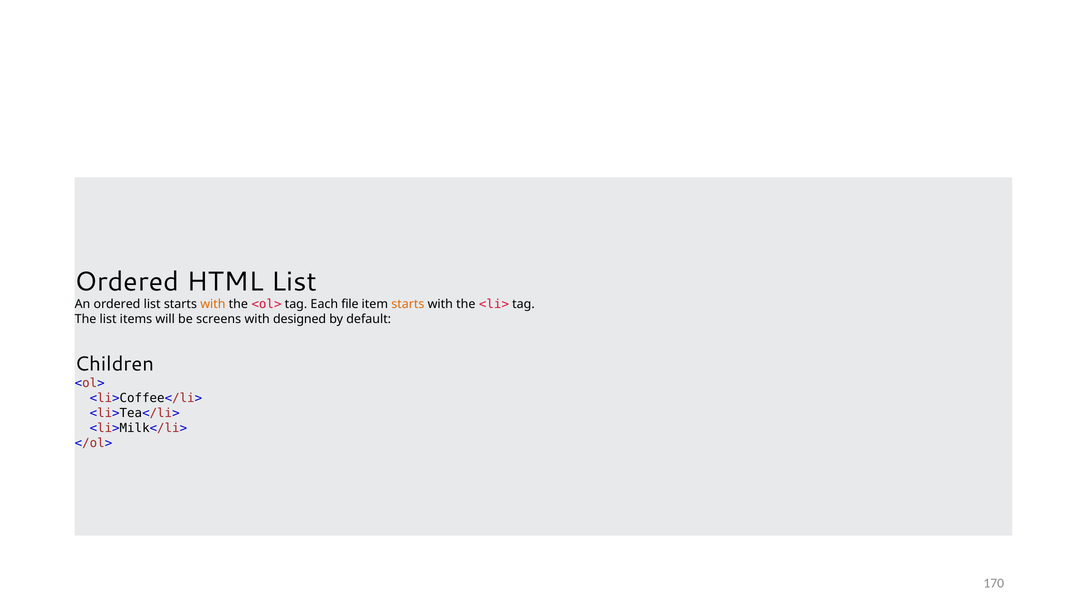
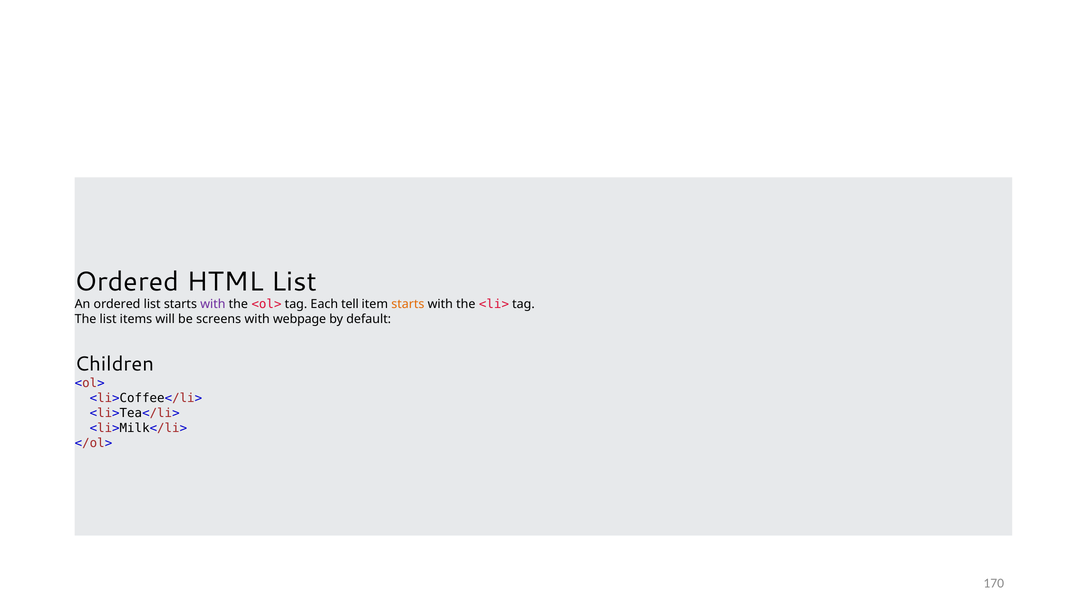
with colour: orange -> purple (213, 305)
file: file -> tell (350, 305)
designed: designed -> webpage (300, 320)
